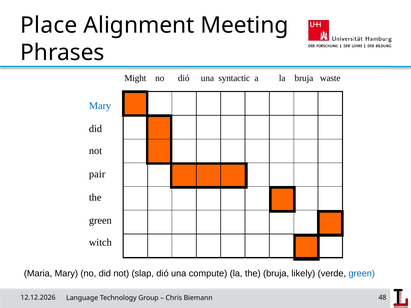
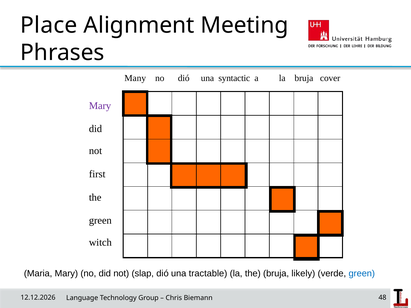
Might: Might -> Many (135, 78)
waste: waste -> cover (330, 78)
Mary colour: blue -> purple (100, 106)
pair: pair -> first (97, 174)
compute: compute -> tractable (208, 274)
